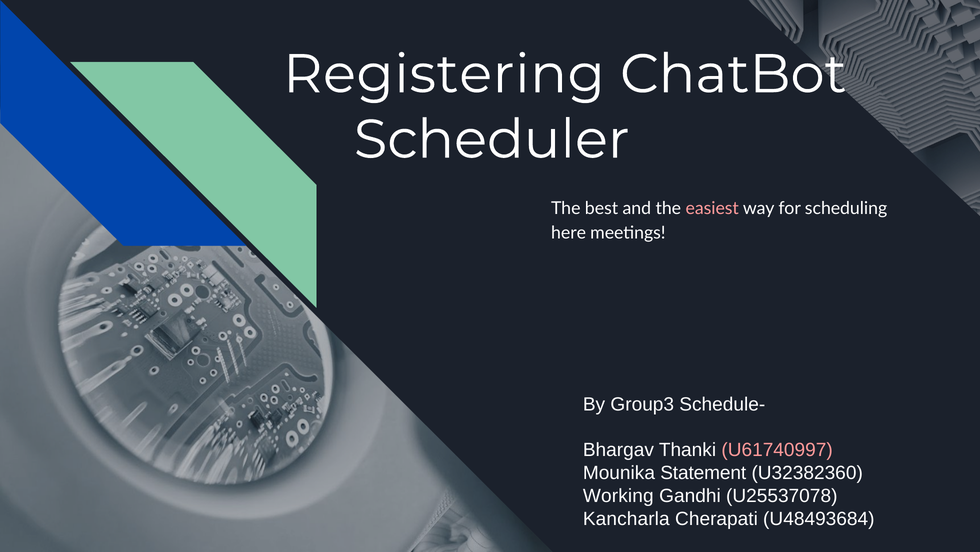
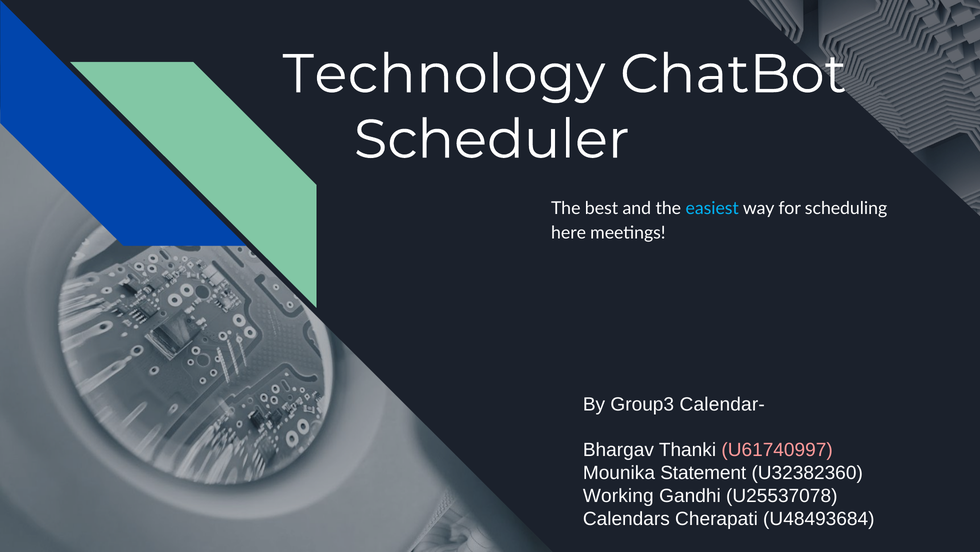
Registering: Registering -> Technology (444, 74)
easiest colour: pink -> light blue (712, 208)
Schedule-: Schedule- -> Calendar- (722, 404)
Kancharla: Kancharla -> Calendars (626, 518)
